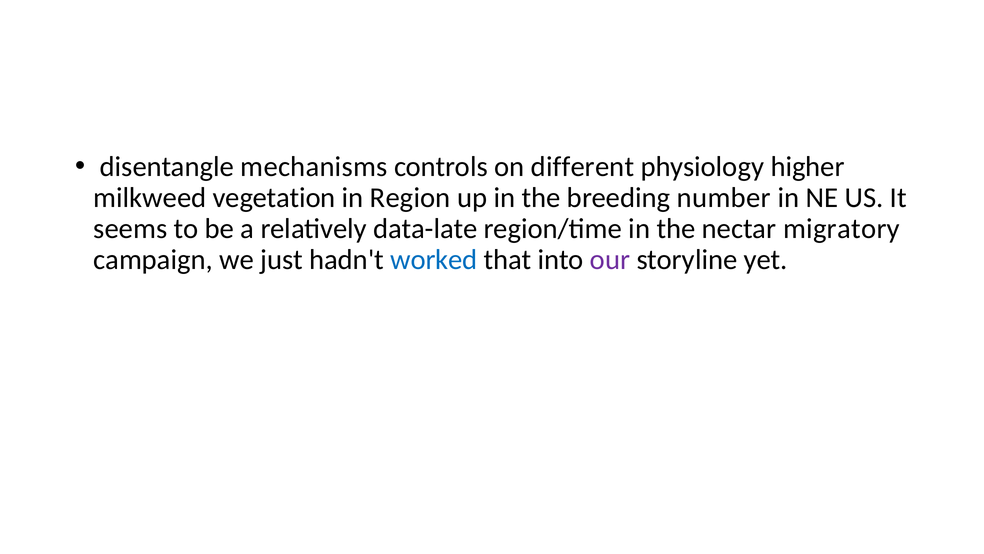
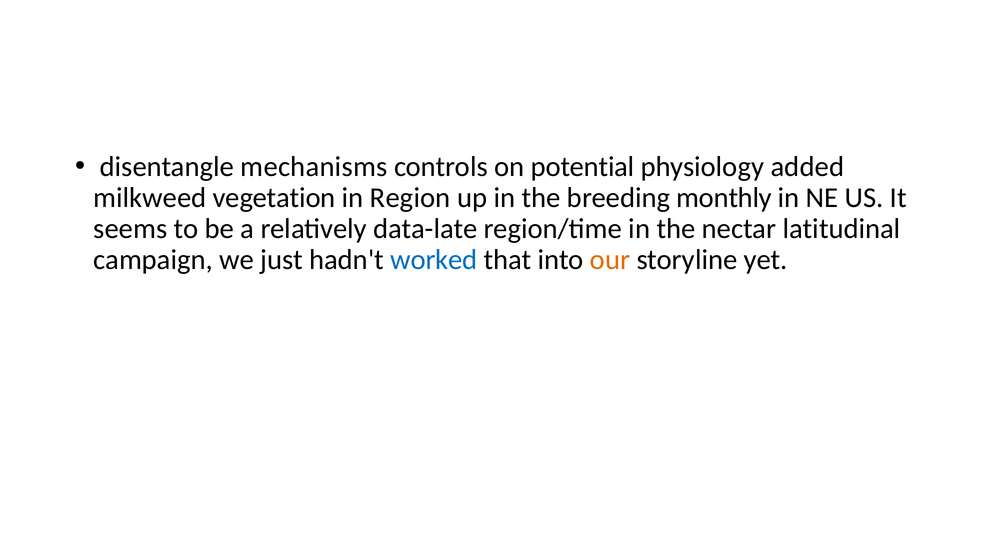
different: different -> potential (583, 166)
higher: higher -> added (807, 166)
number: number -> monthly (724, 197)
migratory: migratory -> latitudinal (842, 228)
our colour: purple -> orange (610, 259)
